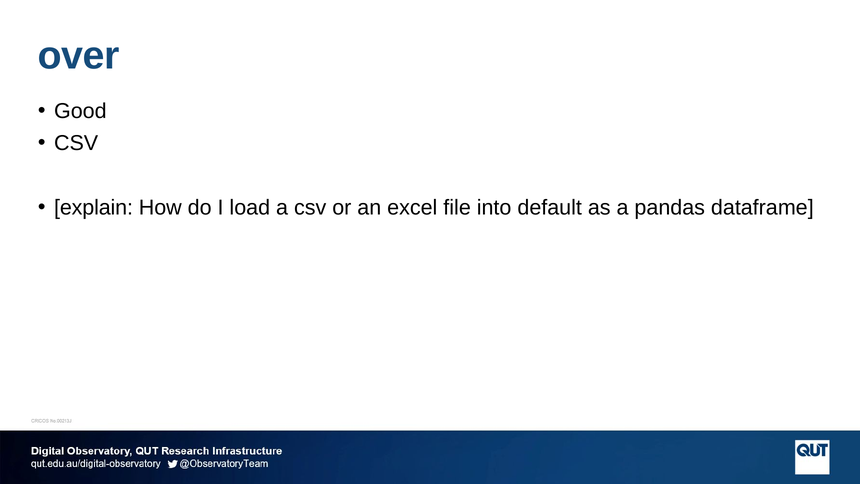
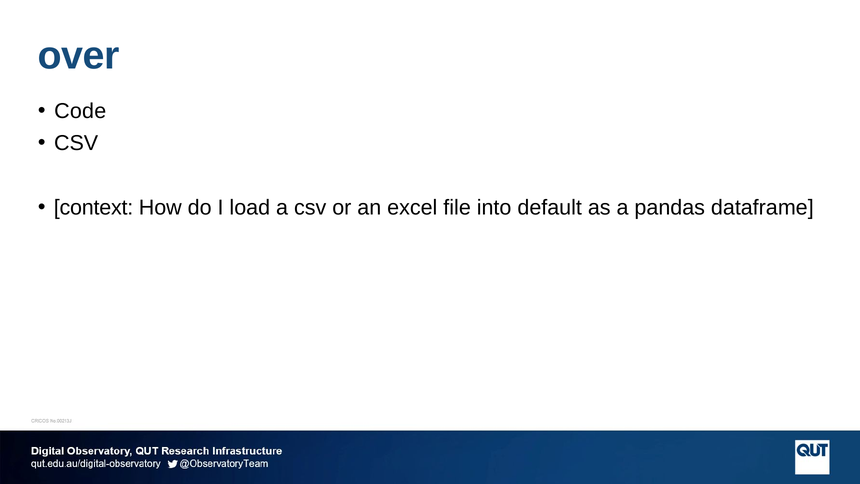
Good: Good -> Code (80, 111)
explain: explain -> context (94, 207)
